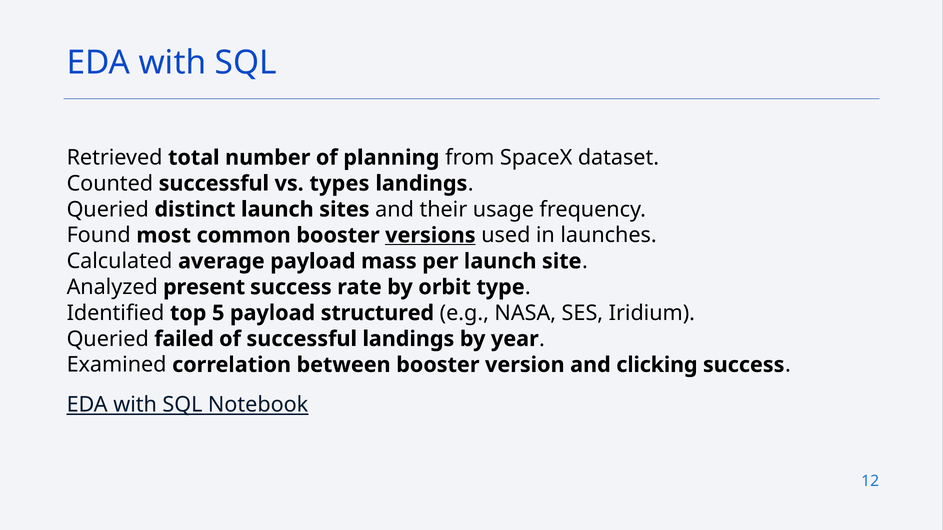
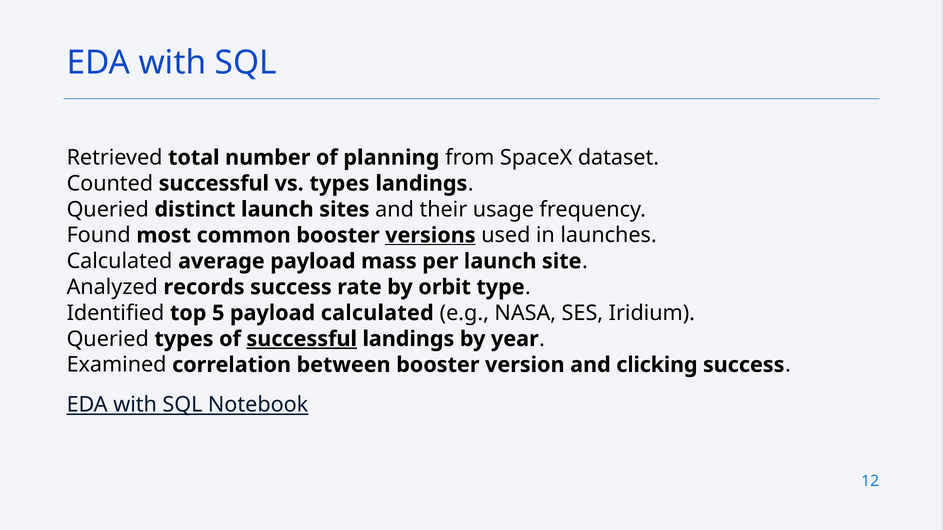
present: present -> records (204, 287)
payload structured: structured -> calculated (377, 313)
Queried failed: failed -> types (184, 339)
successful underline: none -> present (302, 339)
